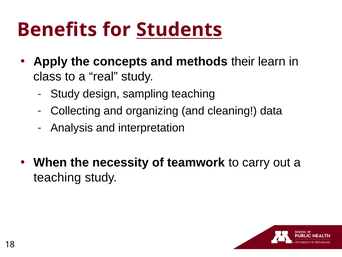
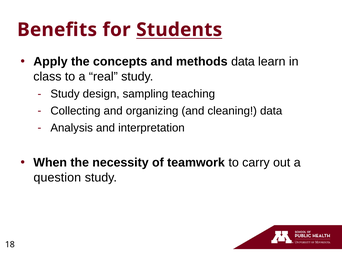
methods their: their -> data (243, 62)
teaching: teaching -> question (57, 177)
